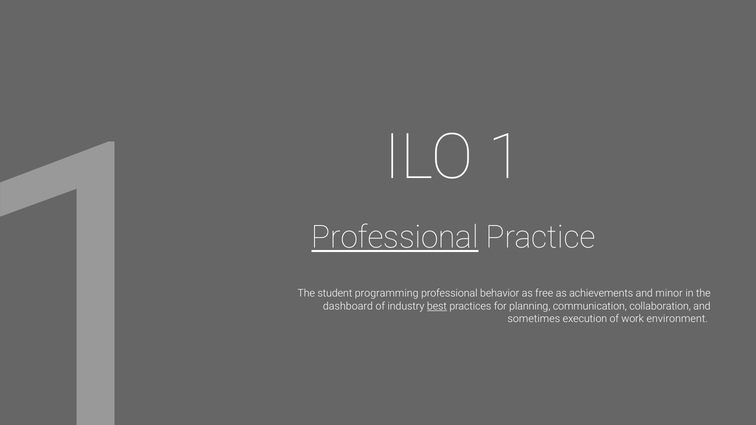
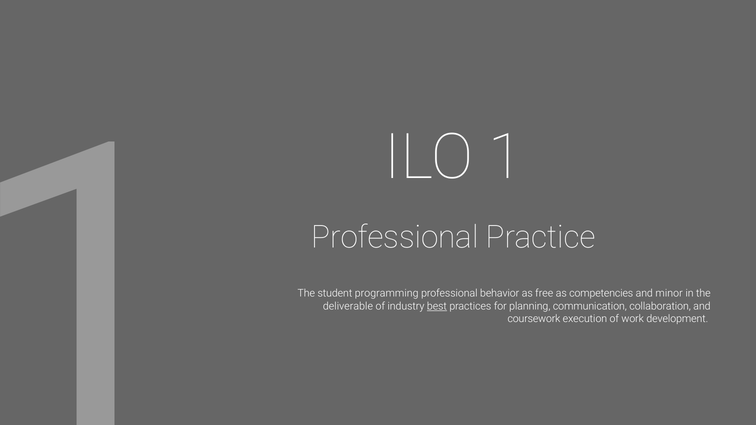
Professional underline: present -> none (395, 237)
achievements: achievements -> competencies (601, 294)
dashboard: dashboard -> deliverable (348, 306)
sometimes: sometimes -> coursework (534, 319)
environment: environment -> development (677, 319)
